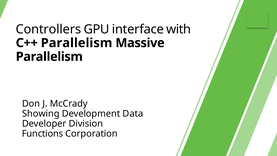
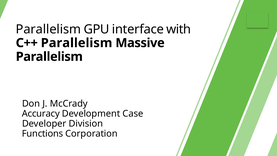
Controllers: Controllers -> Parallelism (48, 29)
Showing: Showing -> Accuracy (41, 114)
Data: Data -> Case (133, 114)
